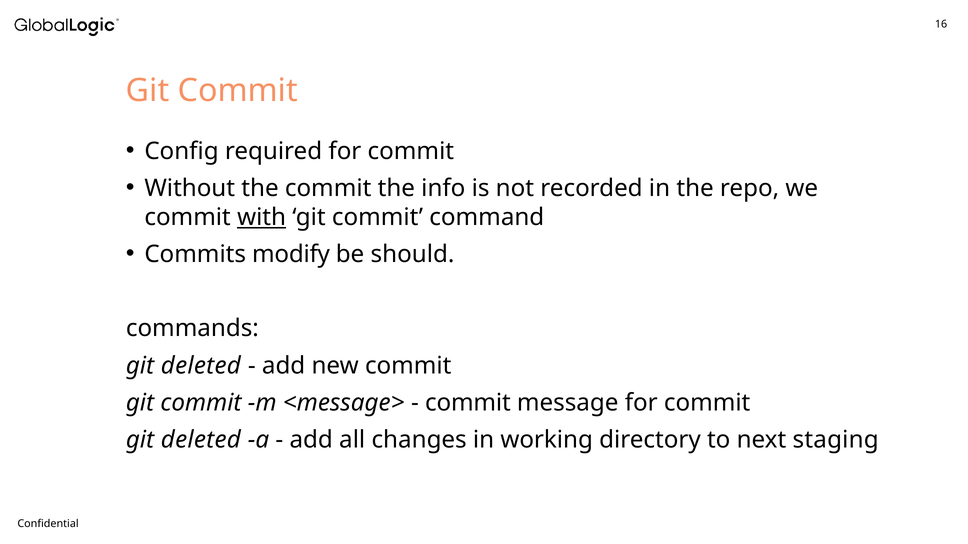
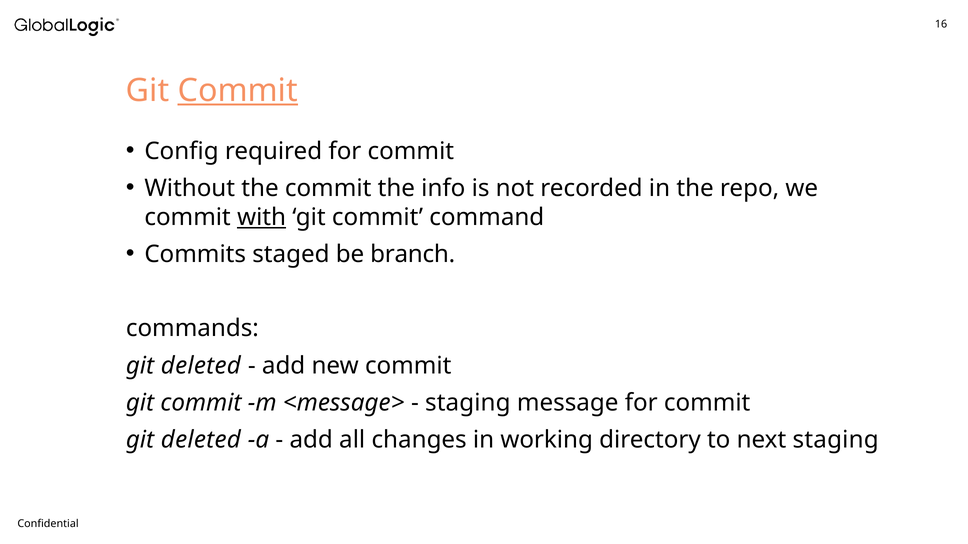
Commit underline: none -> present (238, 91)
modify: modify -> staged (291, 255)
should: should -> branch (413, 255)
commit: commit -> staging (468, 403)
